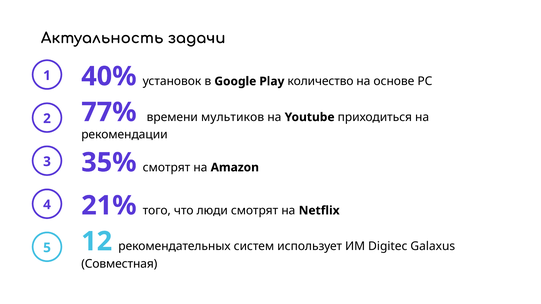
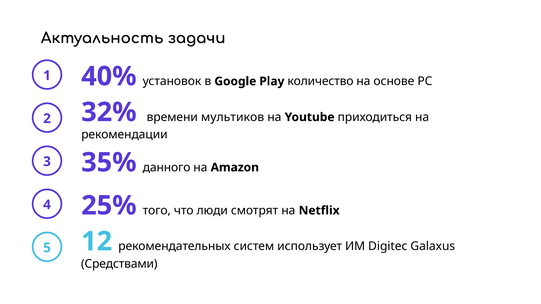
77%: 77% -> 32% (109, 112)
35% смотрят: смотрят -> данного (167, 168)
21%: 21% -> 25% (109, 206)
Совместная: Совместная -> Средствами (119, 264)
